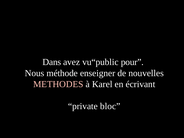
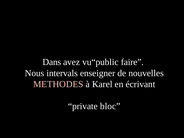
pour: pour -> faire (132, 62)
méthode: méthode -> intervals (62, 73)
